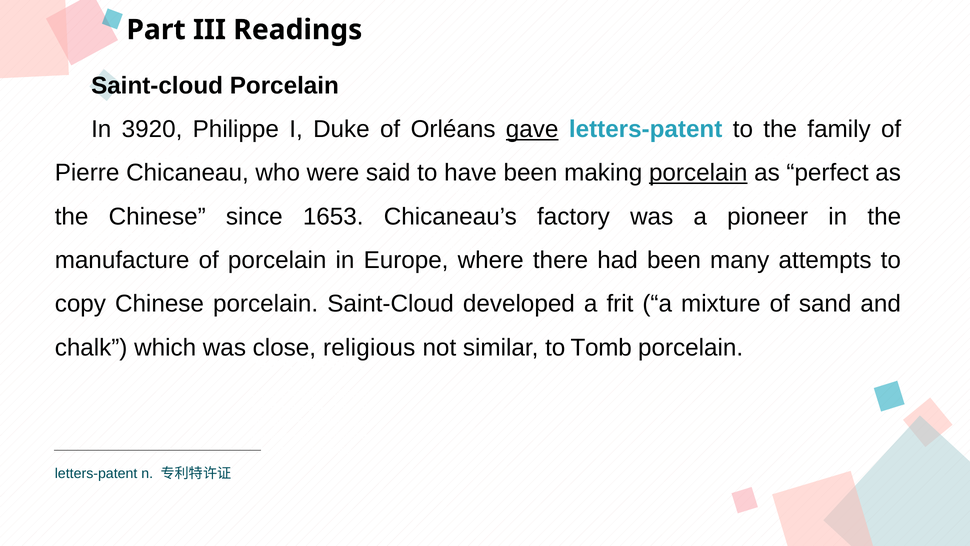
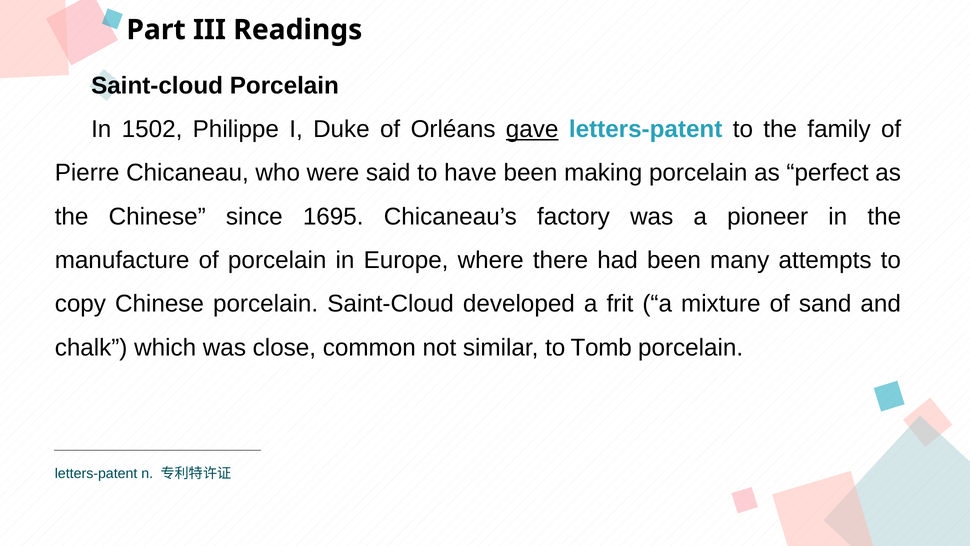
3920: 3920 -> 1502 (152, 129)
porcelain underline: present -> none (698, 173)
1653: 1653 -> 1695 (333, 216)
religious: religious -> common (369, 347)
